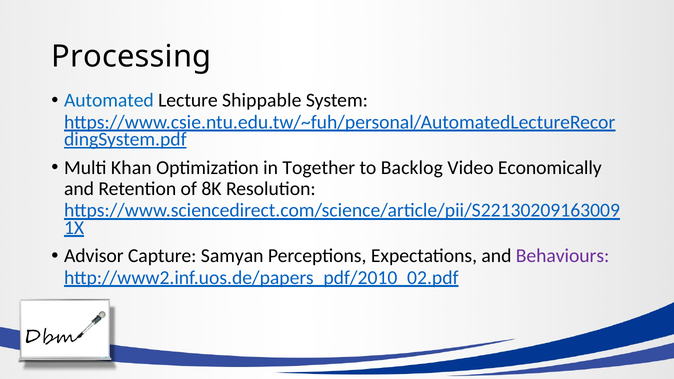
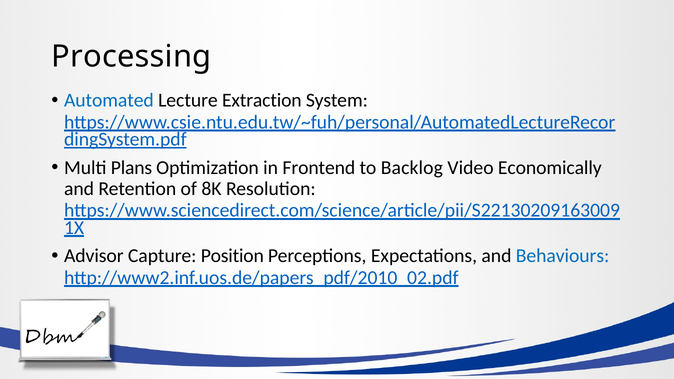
Shippable: Shippable -> Extraction (262, 101)
Khan: Khan -> Plans (131, 168)
Together: Together -> Frontend (319, 168)
Samyan: Samyan -> Position (232, 256)
Behaviours colour: purple -> blue (563, 256)
